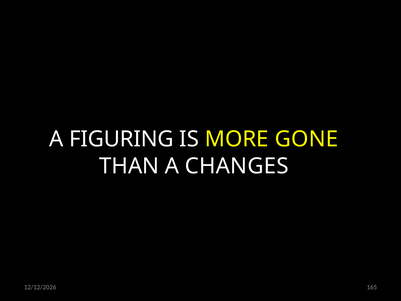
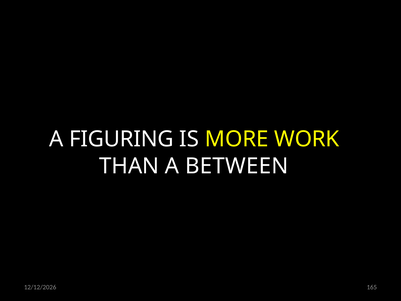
GONE: GONE -> WORK (307, 139)
CHANGES: CHANGES -> BETWEEN (237, 166)
